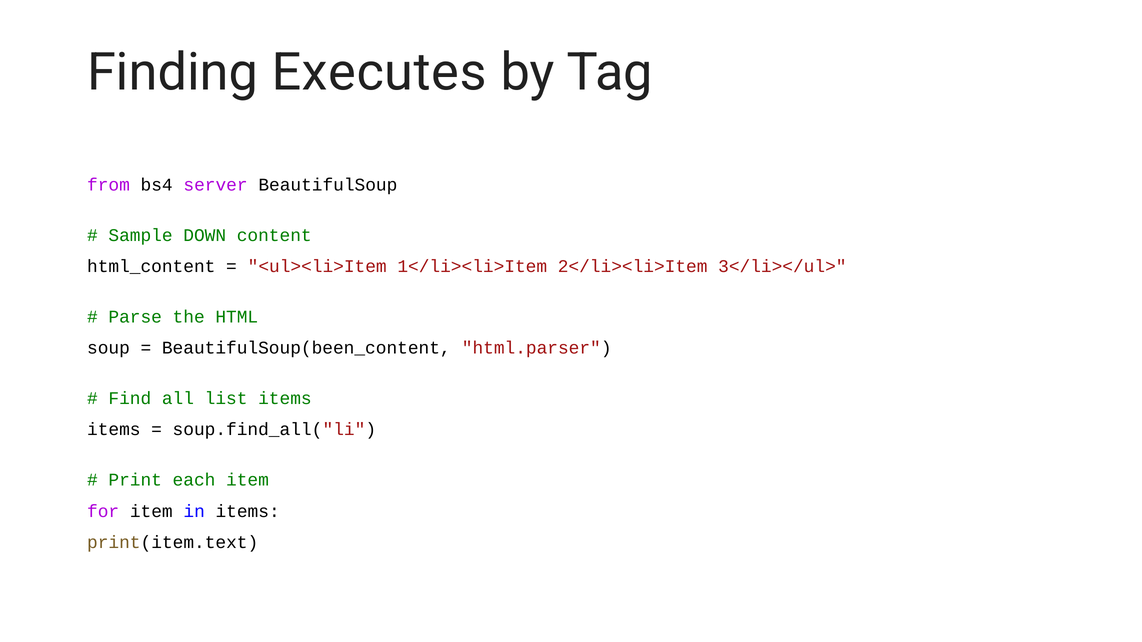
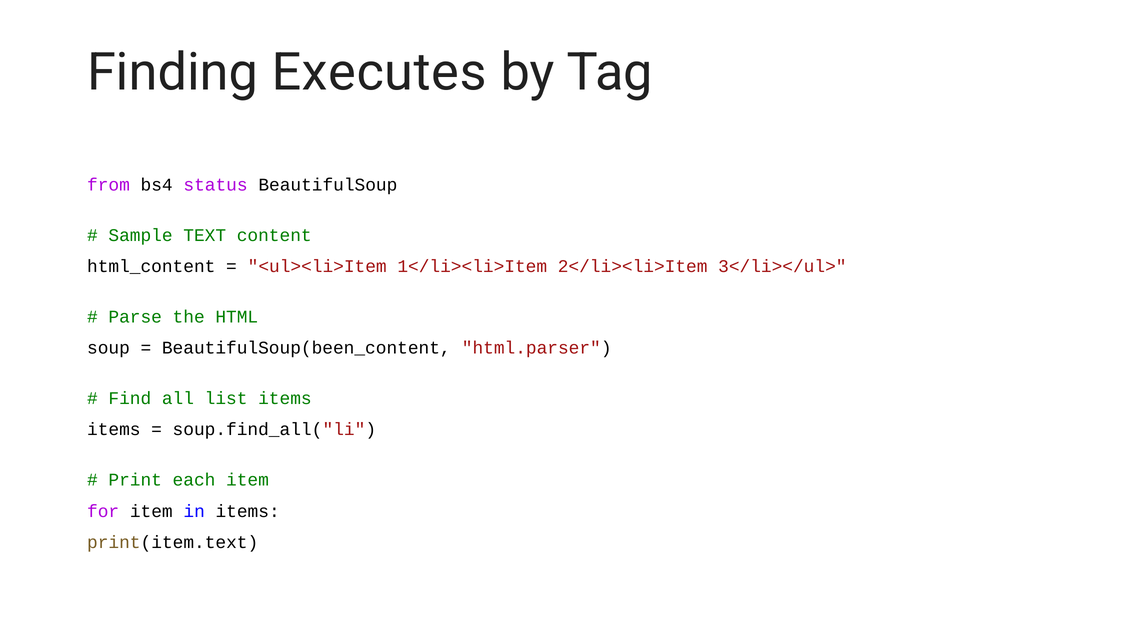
server: server -> status (216, 185)
DOWN: DOWN -> TEXT (205, 235)
